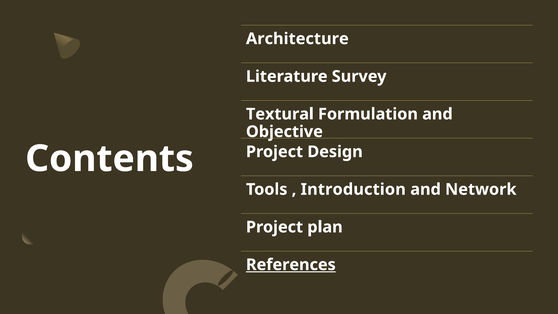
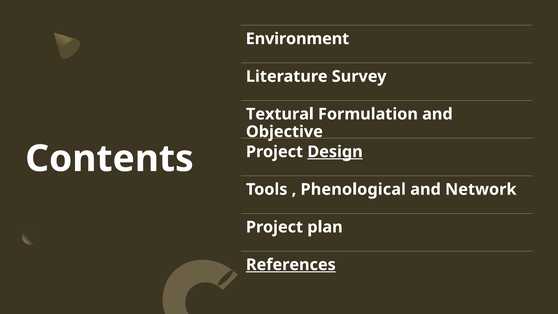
Architecture: Architecture -> Environment (297, 39)
Design underline: none -> present (335, 152)
Introduction: Introduction -> Phenological (353, 189)
